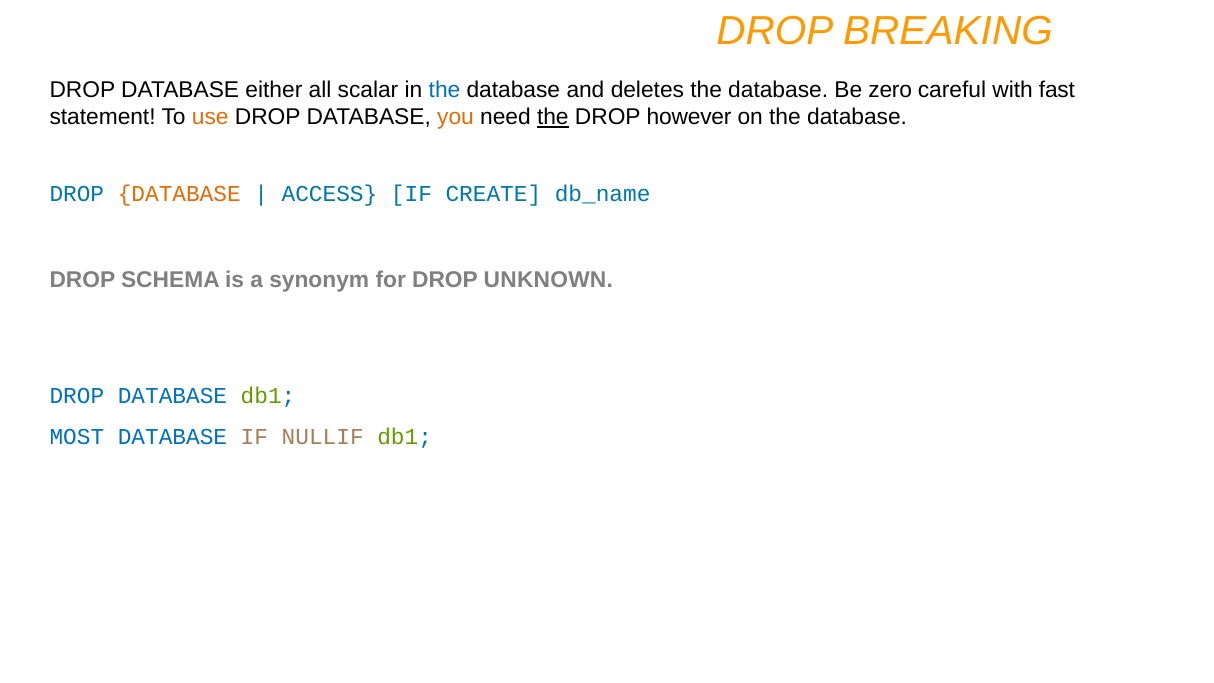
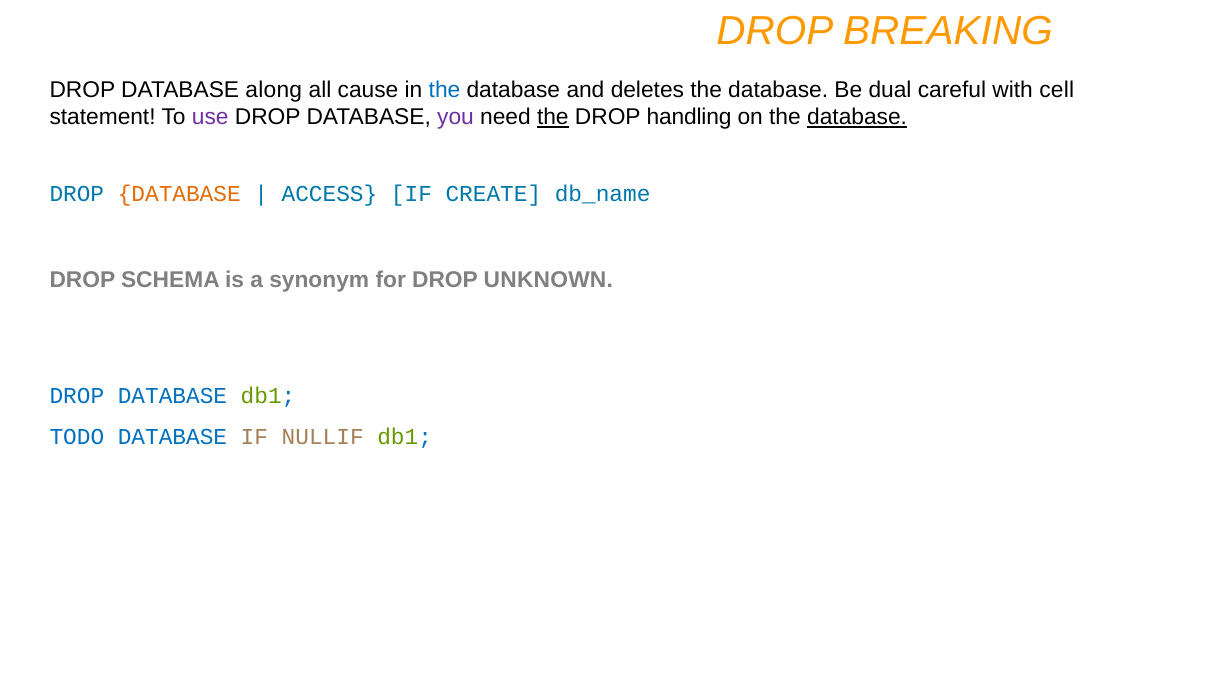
either: either -> along (274, 90)
scalar: scalar -> cause (368, 90)
zero: zero -> dual (890, 90)
fast: fast -> cell (1057, 90)
use colour: orange -> purple (210, 117)
you colour: orange -> purple (455, 117)
however: however -> handling (689, 117)
database underline: none -> present (857, 117)
MOST: MOST -> TODO (77, 437)
